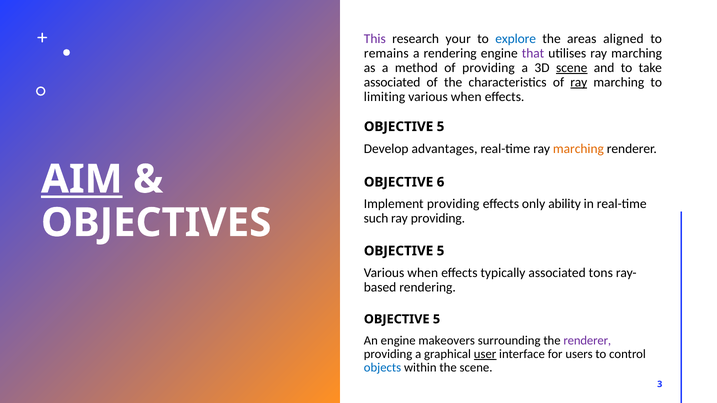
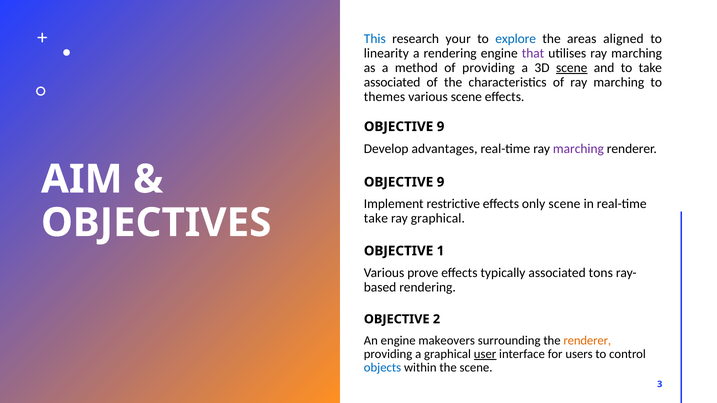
This colour: purple -> blue (375, 39)
remains: remains -> linearity (386, 53)
ray underline: present -> none (579, 82)
limiting: limiting -> themes (385, 97)
when: when -> scene (466, 97)
5: 5 -> 9 (441, 127)
marching colour: orange -> purple (578, 149)
AIM underline: present -> none (82, 179)
6: 6 -> 9 (441, 182)
Implement providing: providing -> restrictive (453, 204)
only ability: ability -> scene (564, 204)
such: such -> take (376, 219)
ray providing: providing -> graphical (438, 219)
5: 5 -> 1 (441, 251)
when: when -> prove (423, 273)
5: 5 -> 2 (437, 319)
renderer colour: purple -> orange (587, 341)
